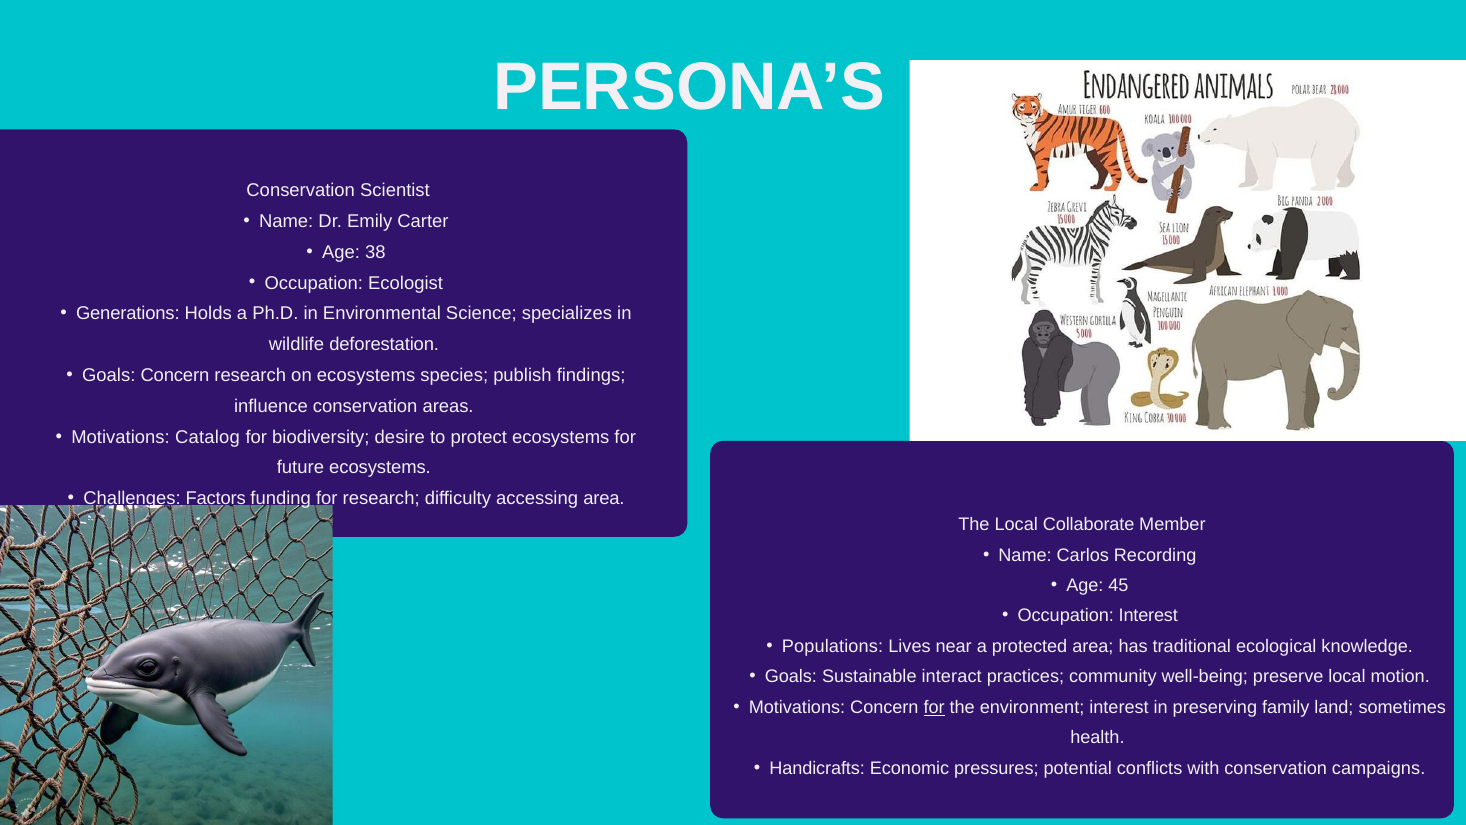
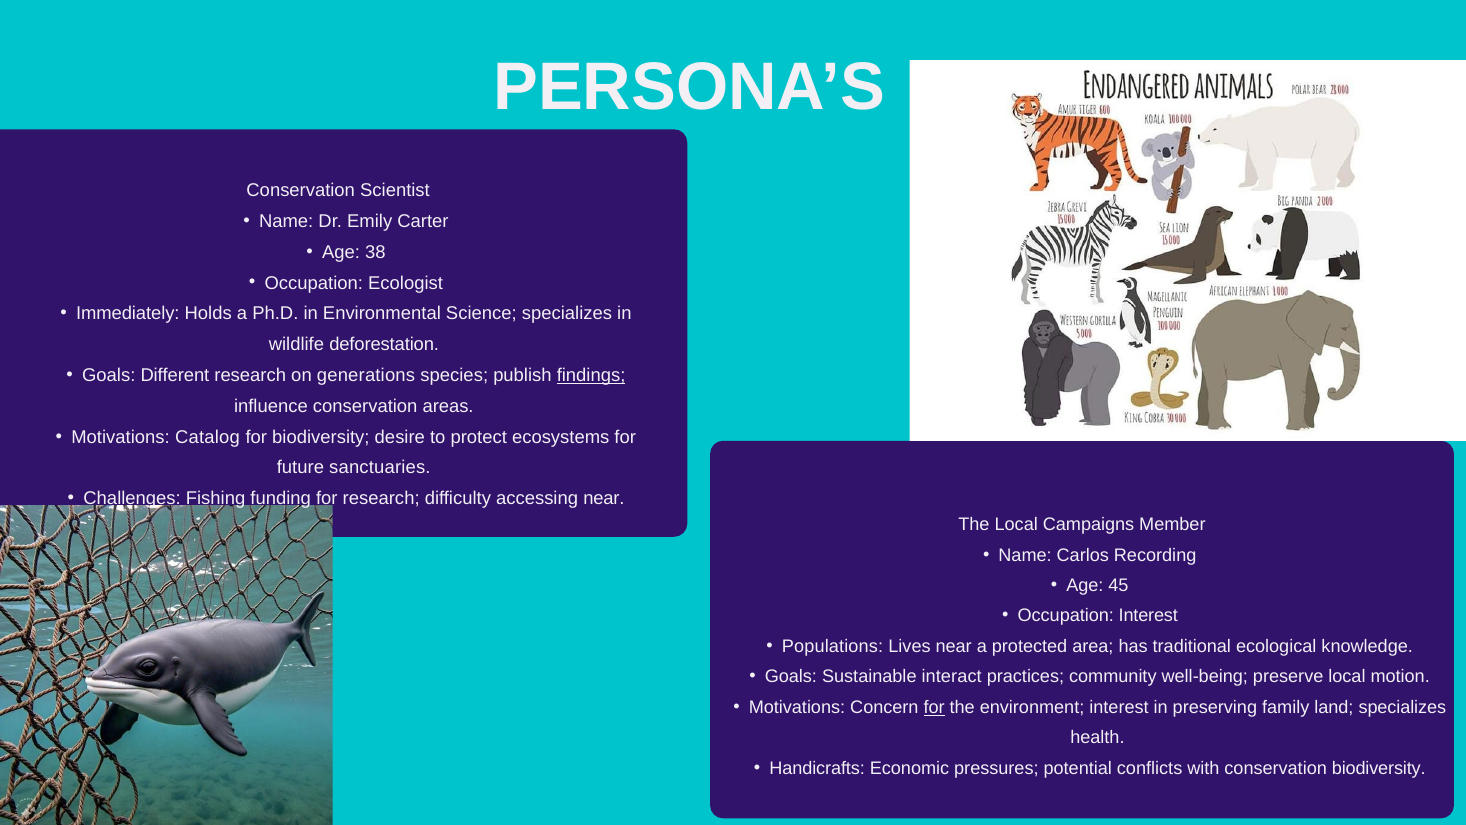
Generations: Generations -> Immediately (128, 314)
Goals Concern: Concern -> Different (175, 375)
on ecosystems: ecosystems -> generations (366, 375)
findings underline: none -> present (591, 375)
future ecosystems: ecosystems -> sanctuaries (380, 468)
Factors: Factors -> Fishing (216, 498)
accessing area: area -> near (604, 498)
Collaborate: Collaborate -> Campaigns (1089, 524)
land sometimes: sometimes -> specializes (1402, 707)
conservation campaigns: campaigns -> biodiversity (1379, 768)
